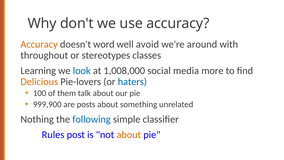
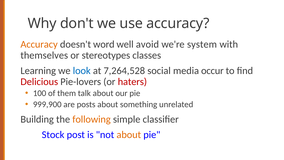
around: around -> system (202, 44)
throughout: throughout -> themselves (44, 55)
1,008,000: 1,008,000 -> 7,264,528 (124, 71)
more: more -> occur (212, 71)
Delicious colour: orange -> red (39, 82)
haters colour: blue -> red (132, 82)
Nothing: Nothing -> Building (37, 119)
following colour: blue -> orange (92, 119)
Rules: Rules -> Stock (53, 134)
